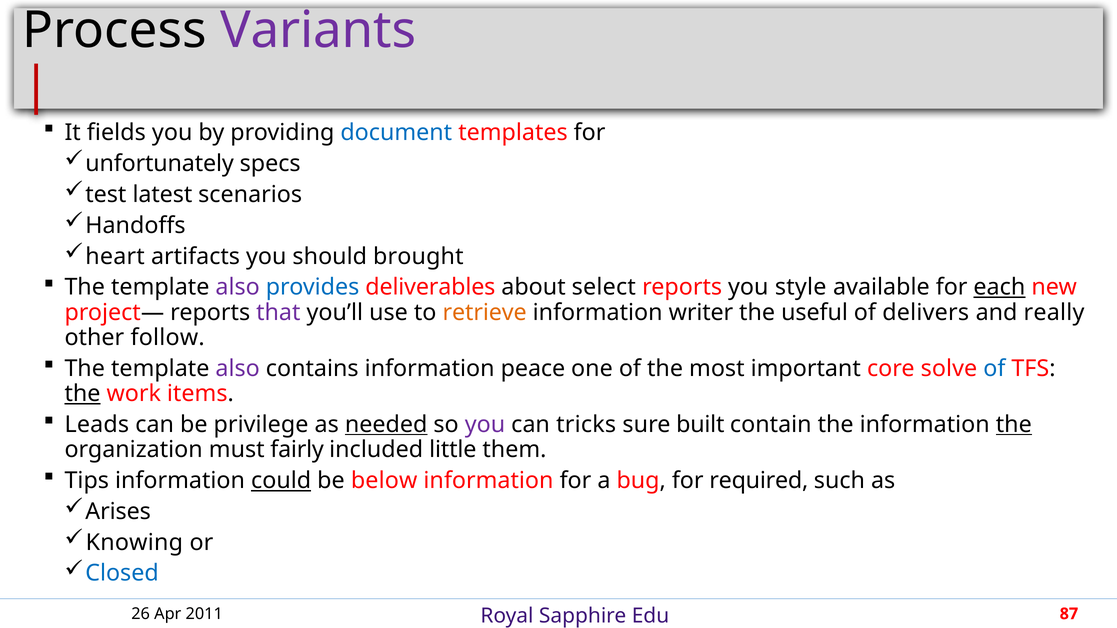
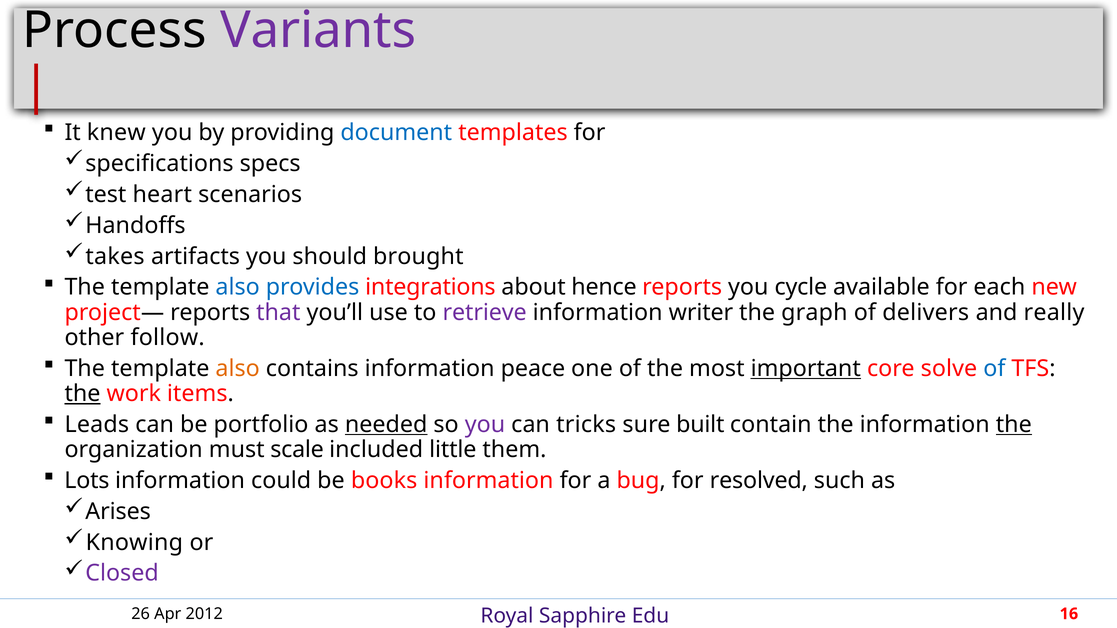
fields: fields -> knew (116, 133)
unfortunately: unfortunately -> specifications (159, 164)
latest: latest -> heart (162, 195)
heart: heart -> takes (115, 257)
also colour: purple -> blue (238, 287)
deliverables: deliverables -> integrations (430, 287)
select: select -> hence (604, 287)
style: style -> cycle (801, 287)
each underline: present -> none (999, 287)
retrieve colour: orange -> purple (485, 313)
useful: useful -> graph (814, 313)
also colour: purple -> orange (238, 369)
important underline: none -> present (806, 369)
privilege: privilege -> portfolio (261, 425)
fairly: fairly -> scale (297, 450)
Tips: Tips -> Lots (87, 481)
could underline: present -> none (281, 481)
below: below -> books (384, 481)
required: required -> resolved (759, 481)
Closed colour: blue -> purple (122, 574)
2011: 2011 -> 2012 (204, 614)
87: 87 -> 16 (1069, 614)
